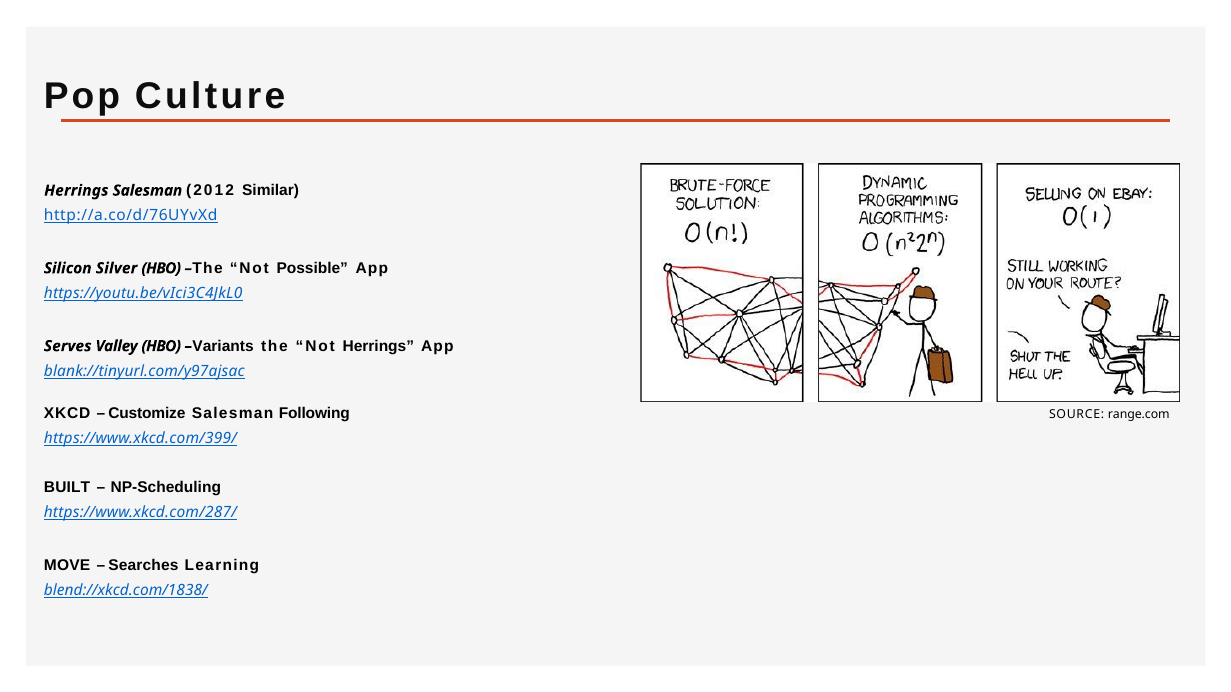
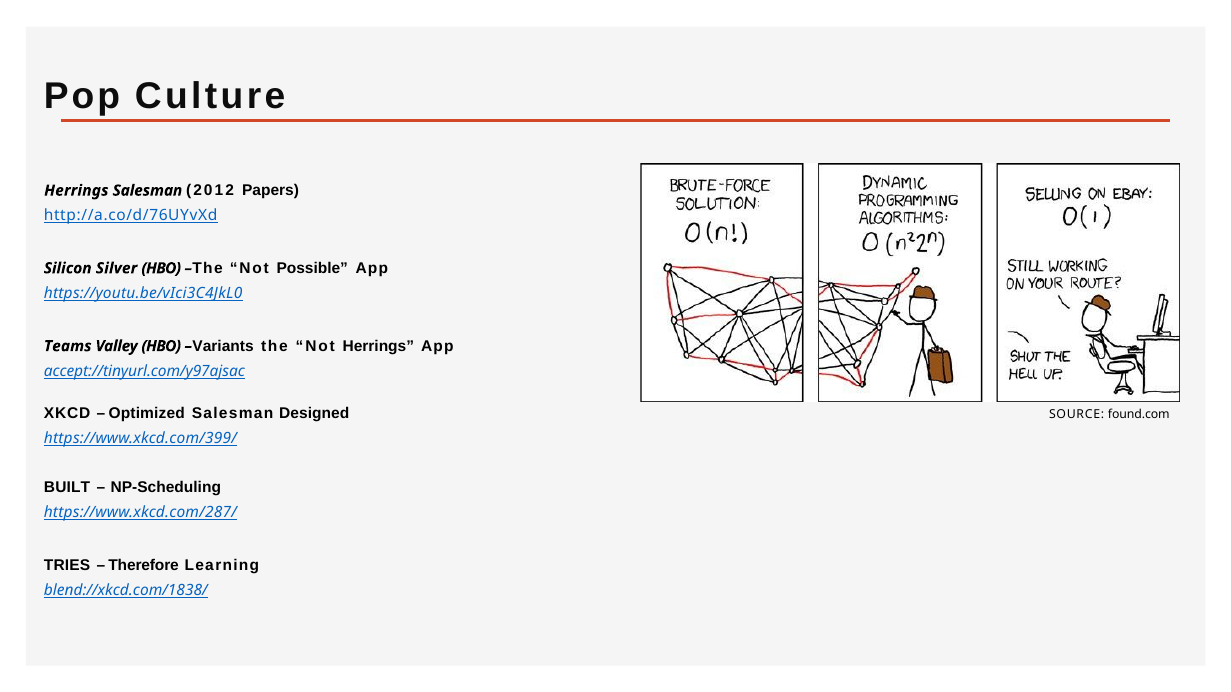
Similar: Similar -> Papers (271, 191)
Serves: Serves -> Teams (68, 346)
blank://tinyurl.com/y97ajsac: blank://tinyurl.com/y97ajsac -> accept://tinyurl.com/y97ajsac (144, 371)
Customize: Customize -> Optimized (147, 414)
Following: Following -> Designed (314, 414)
range.com: range.com -> found.com (1139, 415)
MOVE: MOVE -> TRIES (67, 566)
Searches: Searches -> Therefore (144, 566)
